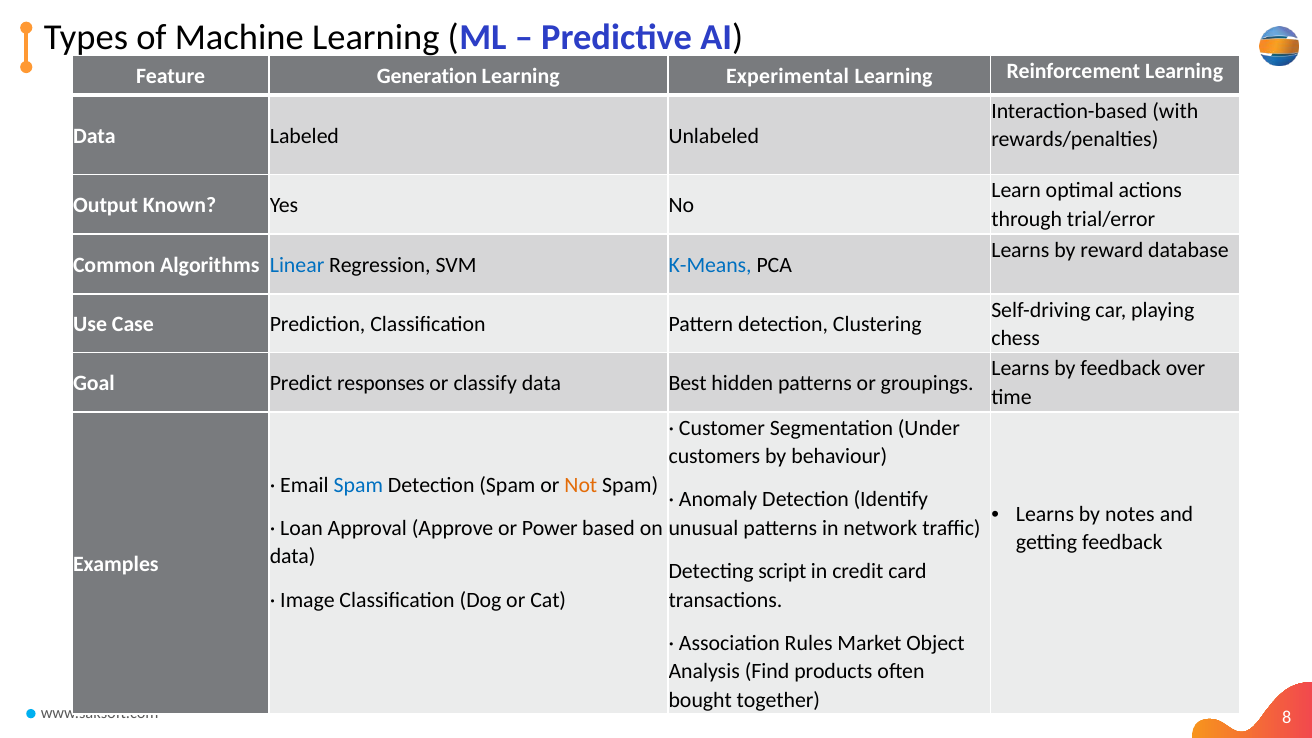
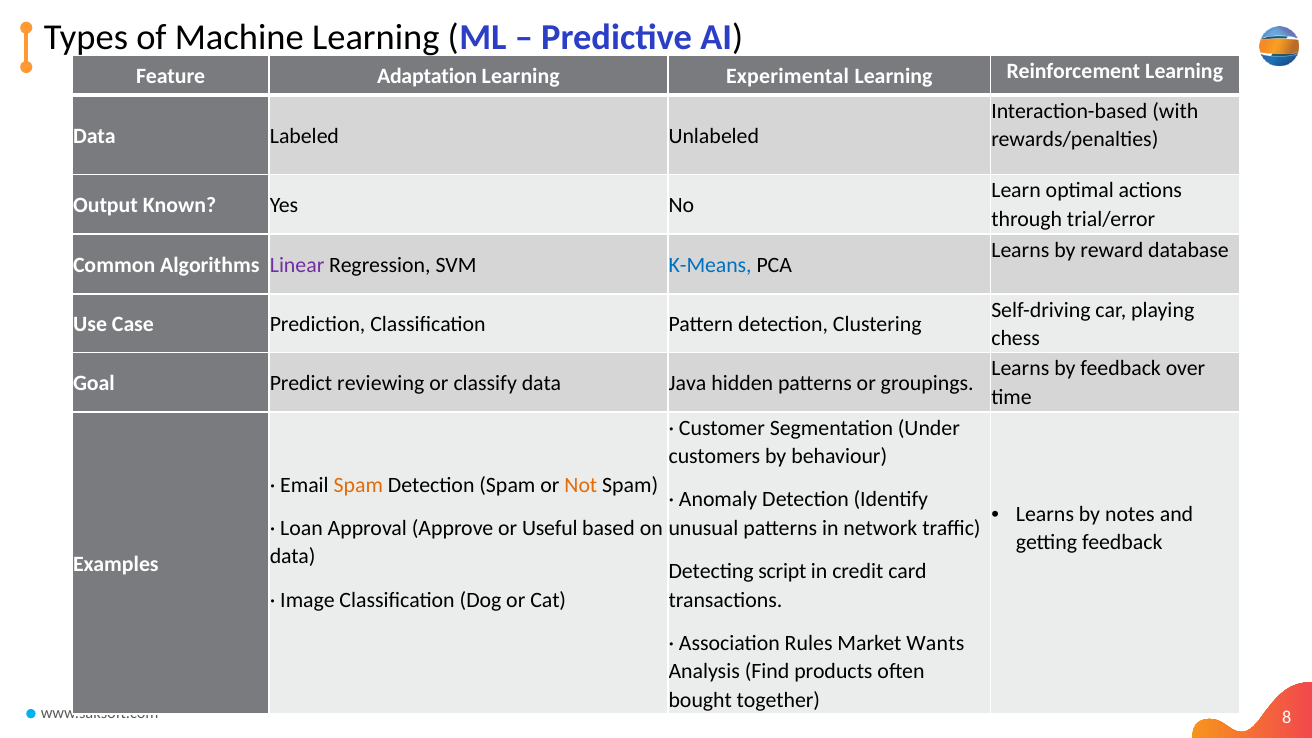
Generation: Generation -> Adaptation (427, 76)
Linear colour: blue -> purple (297, 265)
responses: responses -> reviewing (381, 383)
Best: Best -> Java (688, 383)
Spam colour: blue -> orange (358, 485)
Power: Power -> Useful (550, 528)
Object: Object -> Wants (935, 643)
